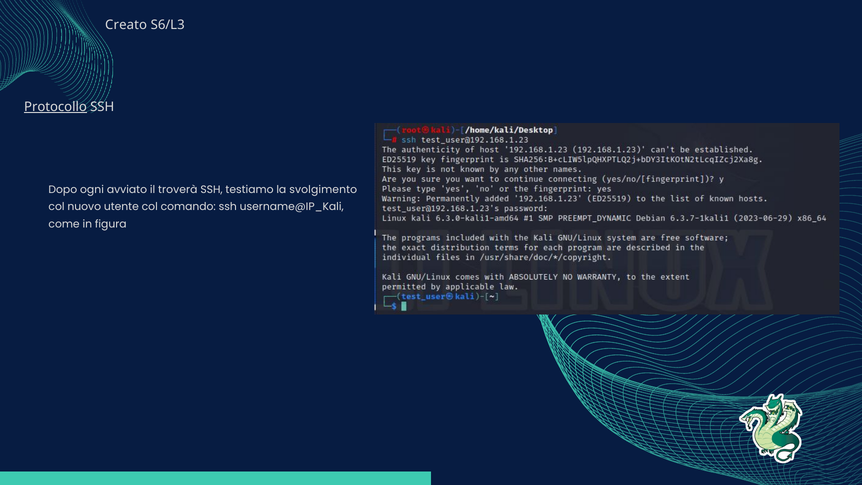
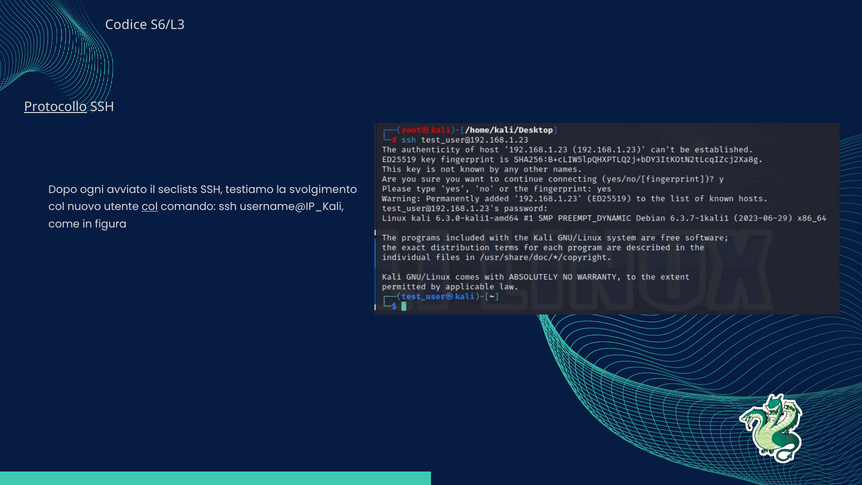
Creato: Creato -> Codice (126, 25)
troverà: troverà -> seclists (178, 189)
col underline: none -> present (150, 207)
